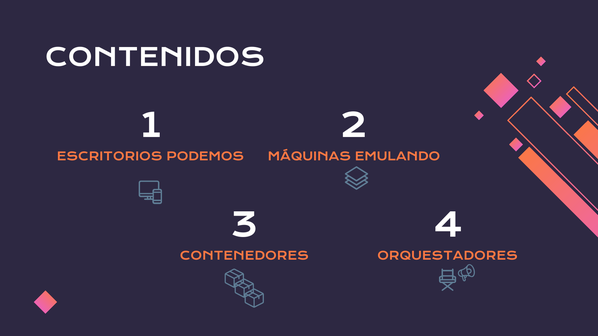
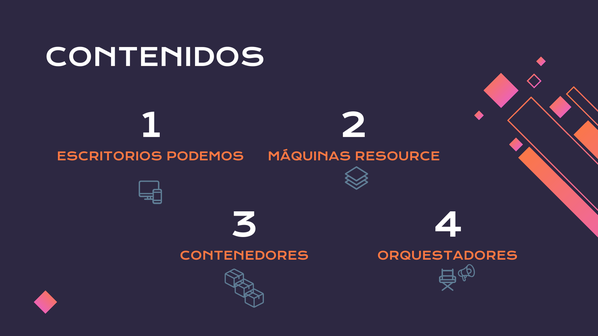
EMULANDO: EMULANDO -> RESOURCE (397, 157)
